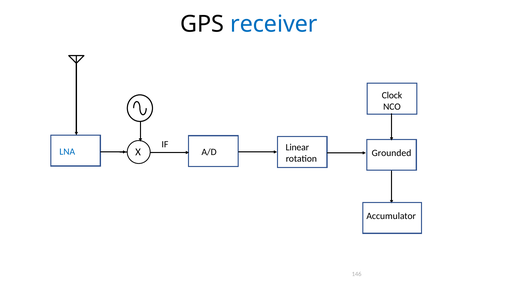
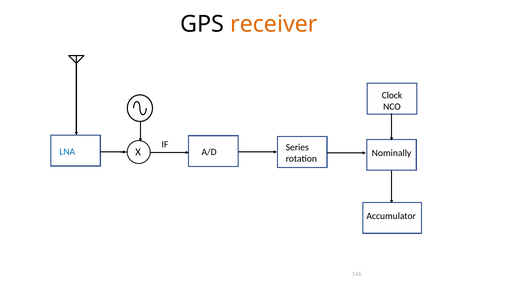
receiver colour: blue -> orange (274, 24)
Linear: Linear -> Series (297, 147)
Grounded: Grounded -> Nominally (392, 153)
